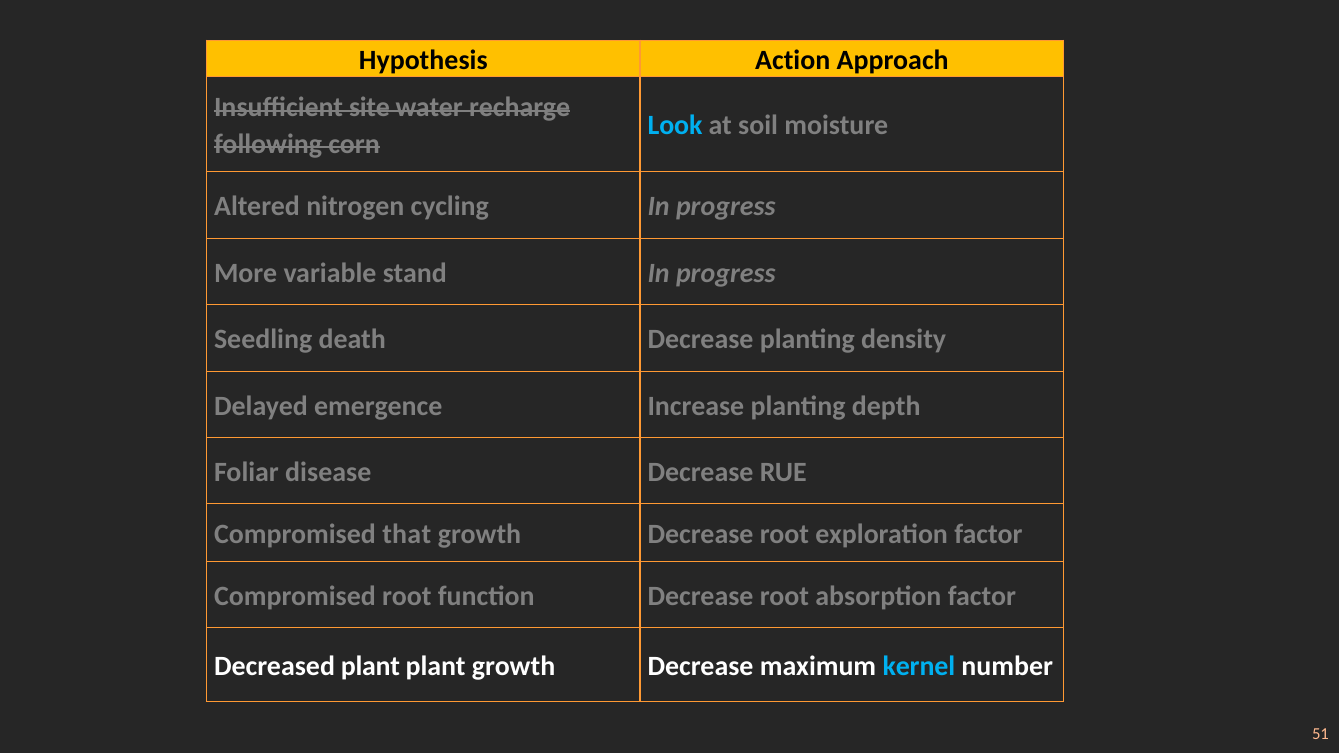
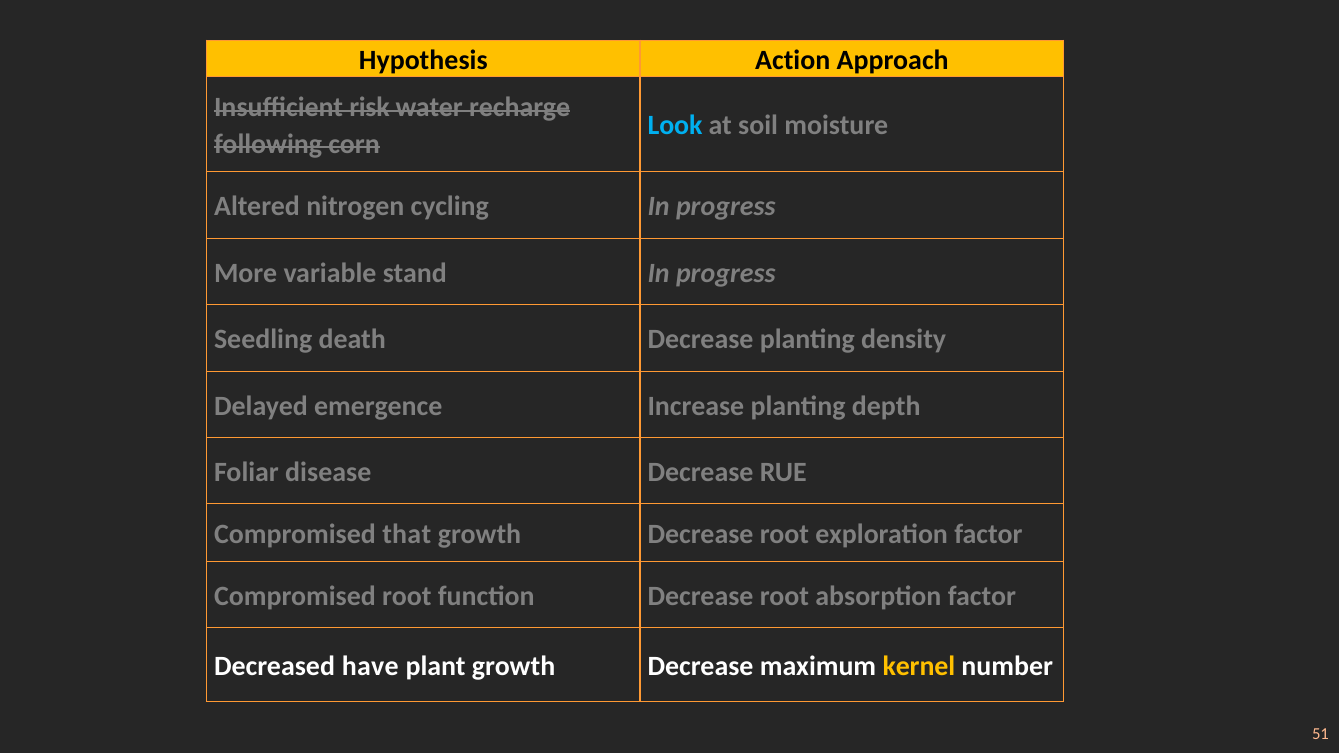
site: site -> risk (369, 107)
Decreased plant: plant -> have (370, 666)
kernel colour: light blue -> yellow (919, 666)
